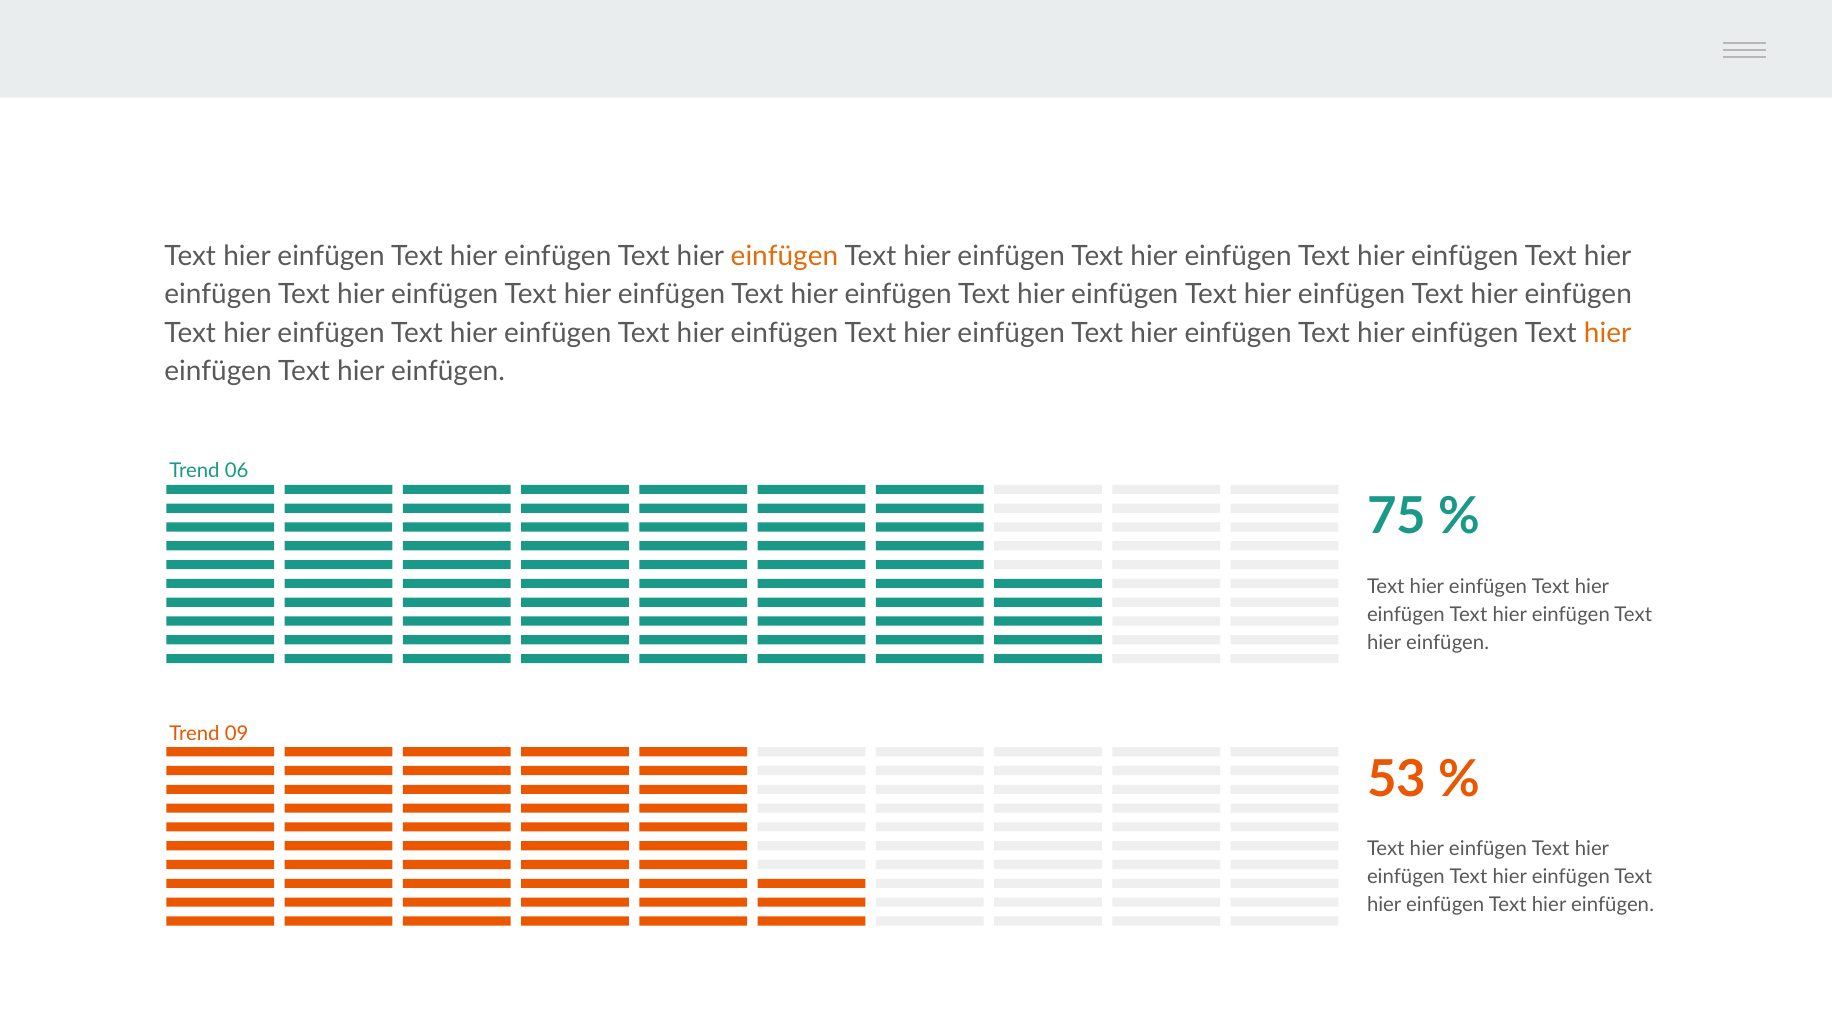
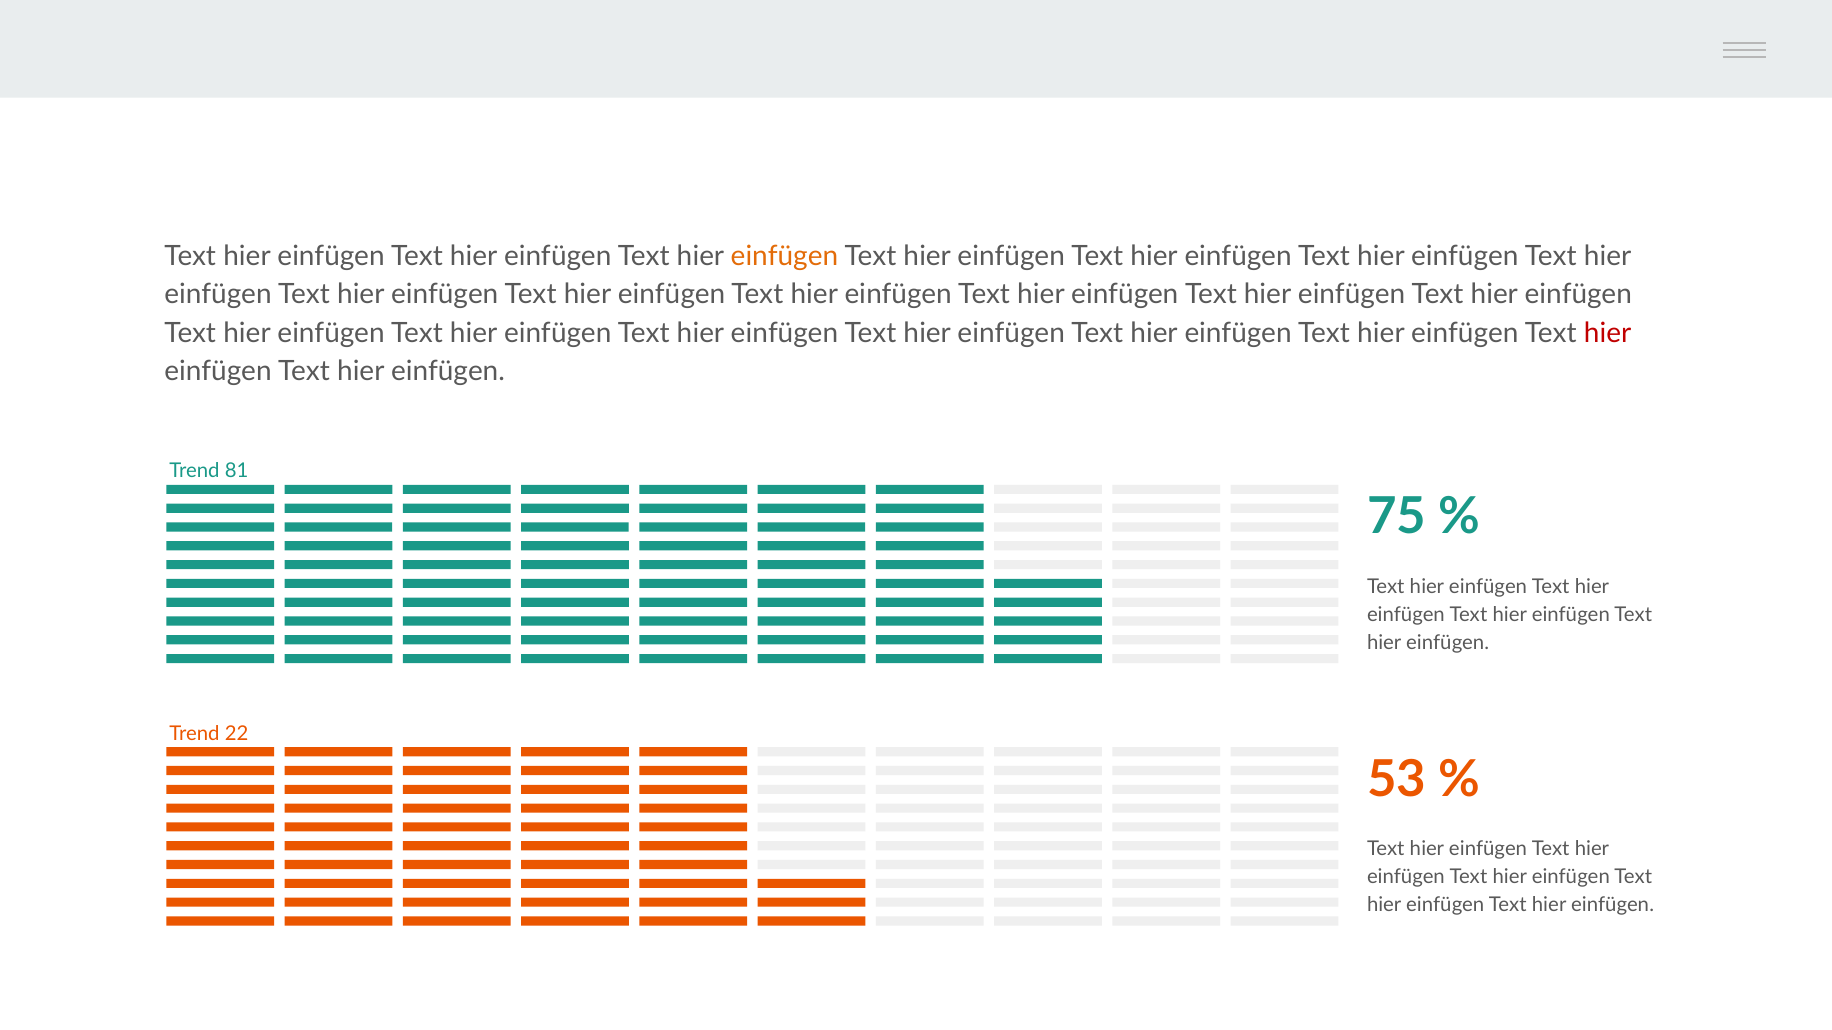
hier colour: orange -> red (1608, 333)
06: 06 -> 81 (237, 471)
09: 09 -> 22 (237, 734)
